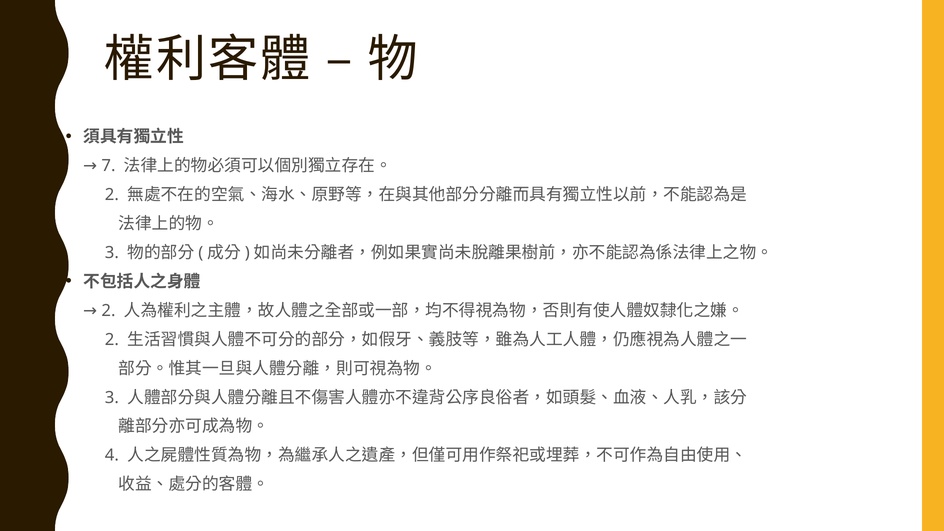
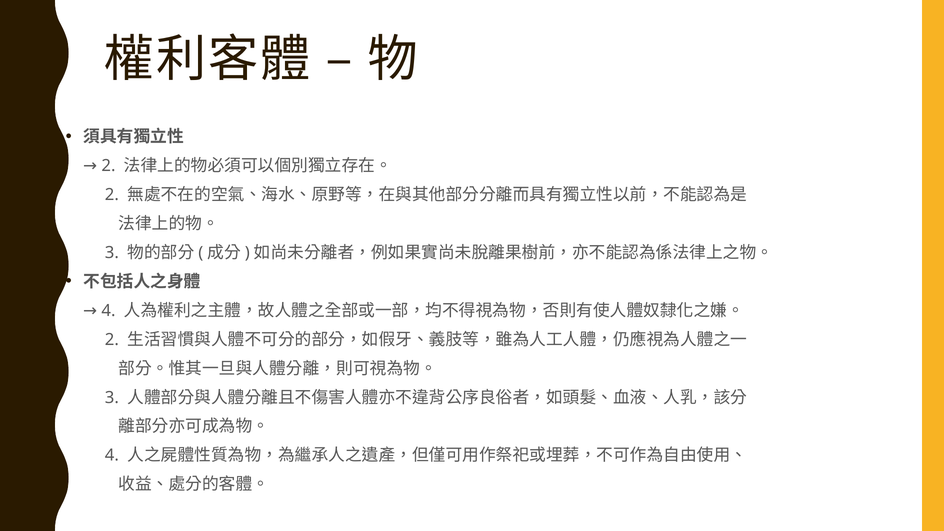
7: 7 -> 2 (108, 166)
2: 2 -> 4 (108, 311)
